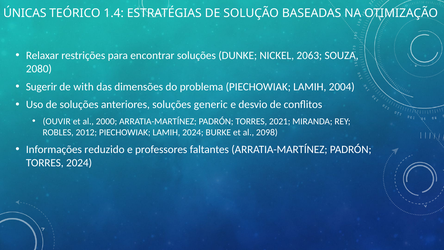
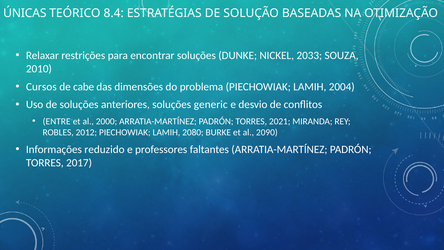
1.4: 1.4 -> 8.4 (114, 13)
2063: 2063 -> 2033 (309, 55)
2080: 2080 -> 2010 (39, 69)
Sugerir: Sugerir -> Cursos (41, 87)
with: with -> cabe (84, 87)
OUVIR: OUVIR -> ENTRE (57, 121)
LAMIH 2024: 2024 -> 2080 (193, 132)
2098: 2098 -> 2090 (267, 132)
TORRES 2024: 2024 -> 2017 (79, 163)
